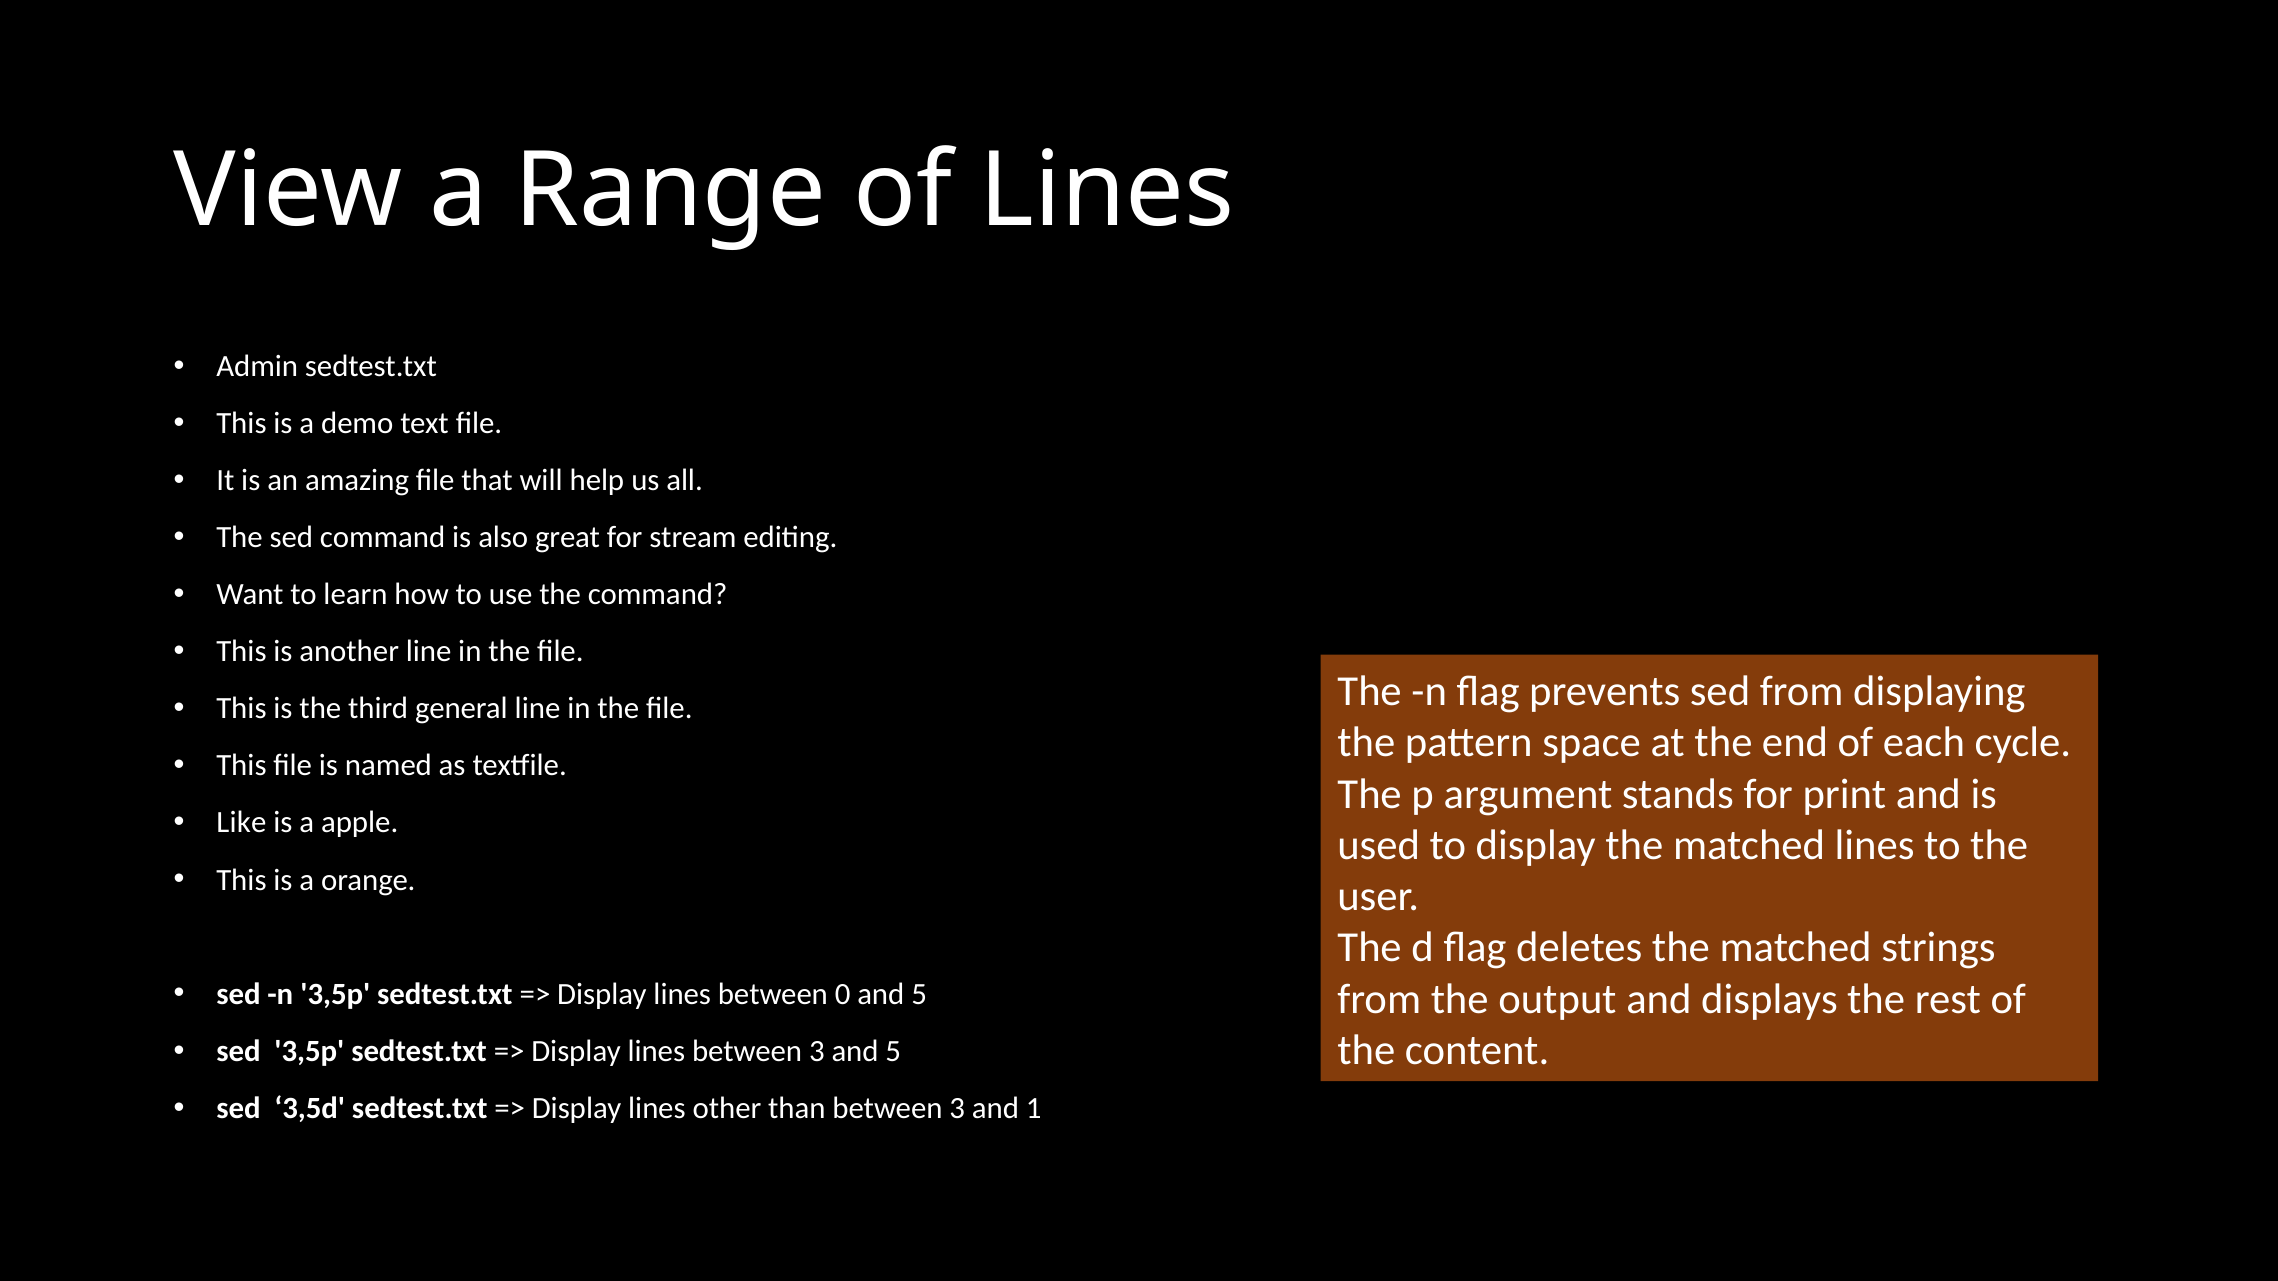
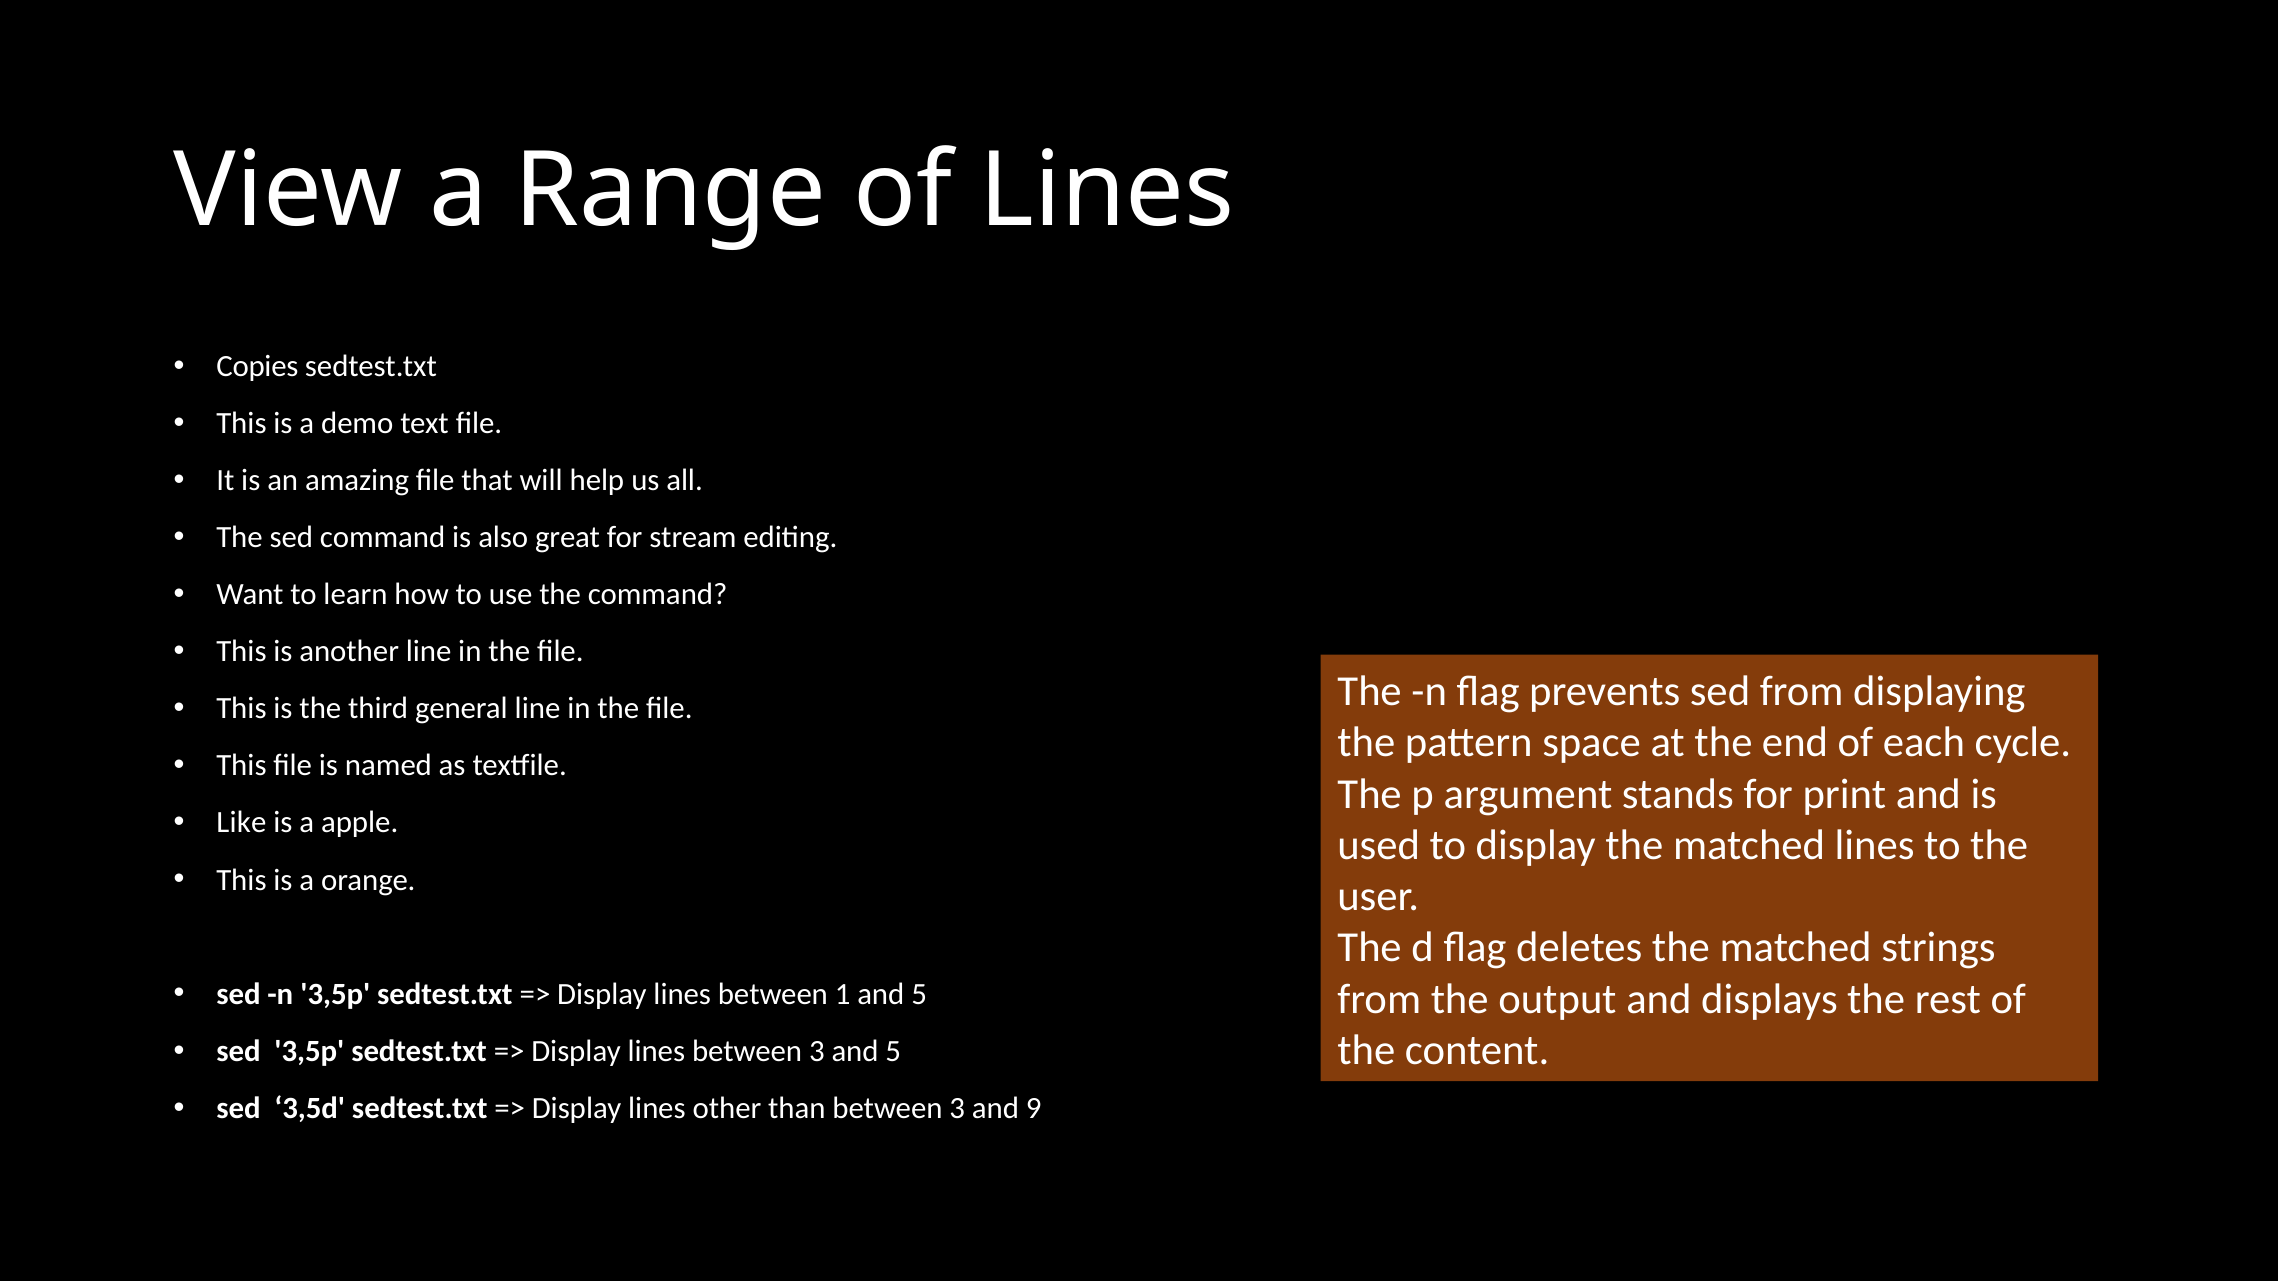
Admin: Admin -> Copies (257, 366)
0: 0 -> 1 (843, 994)
1: 1 -> 9 (1034, 1108)
